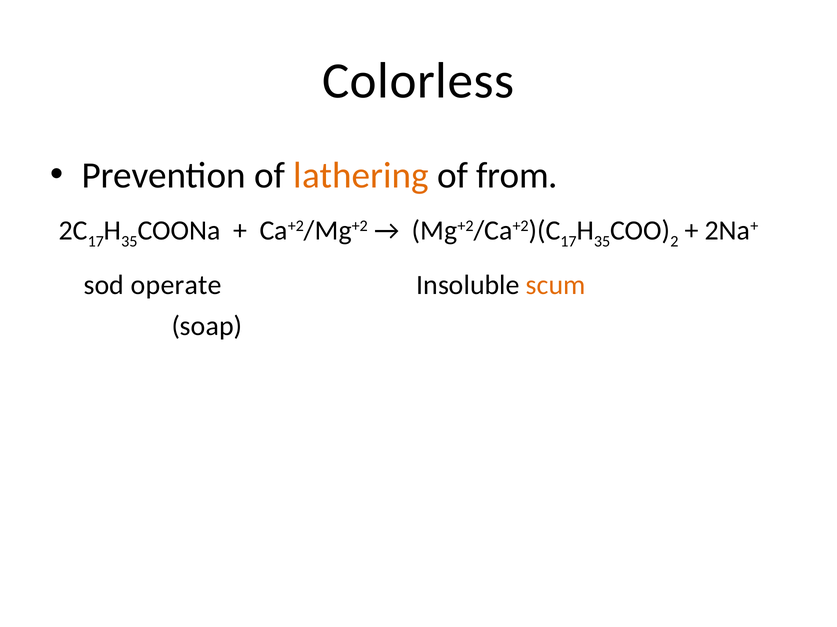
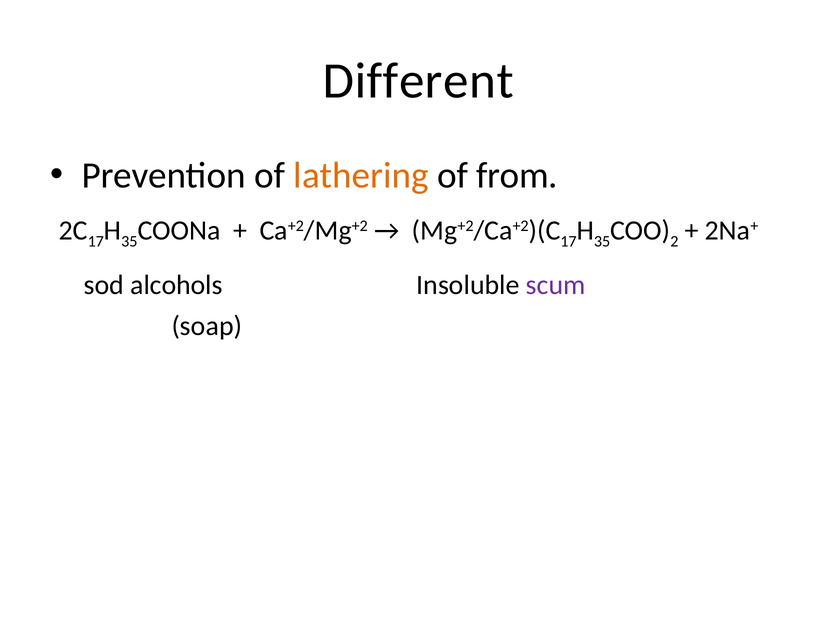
Colorless: Colorless -> Different (418, 81)
operate: operate -> alcohols (176, 286)
scum colour: orange -> purple (556, 286)
